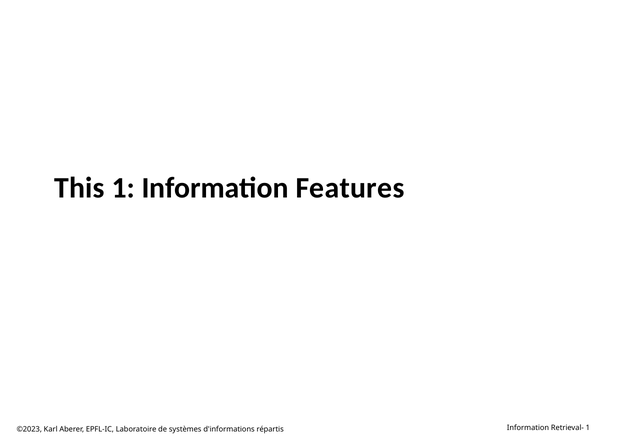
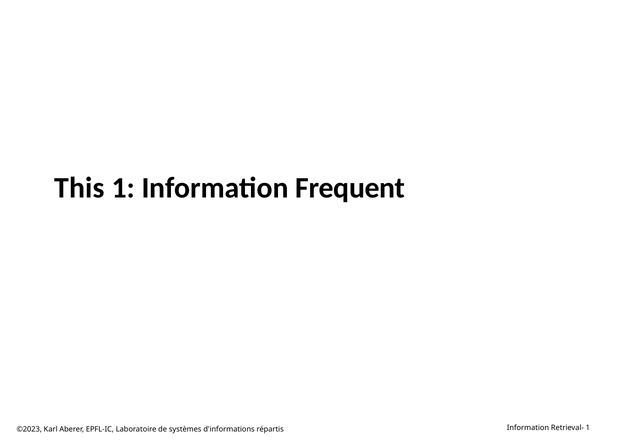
Features: Features -> Frequent (350, 188)
